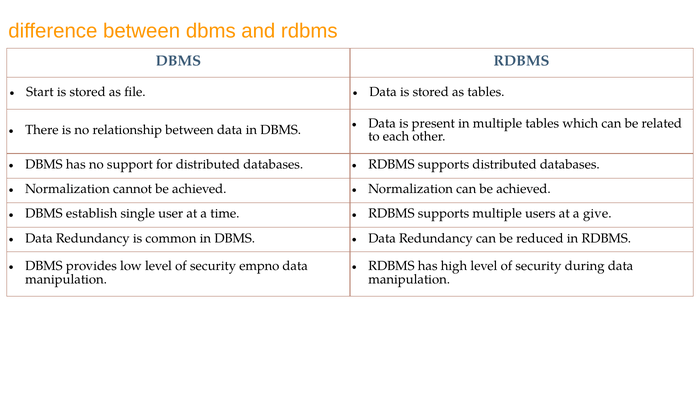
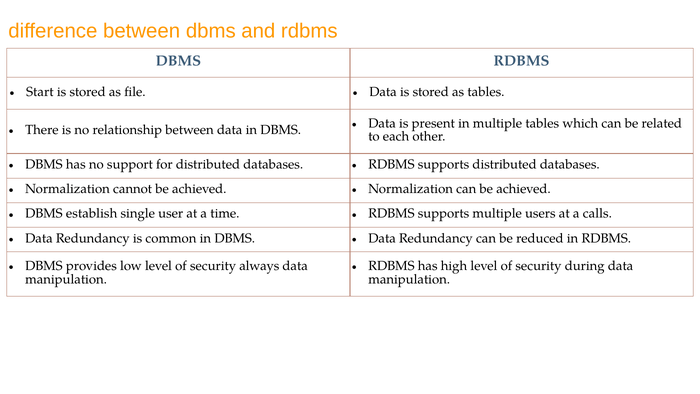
give: give -> calls (597, 213)
empno: empno -> always (259, 266)
